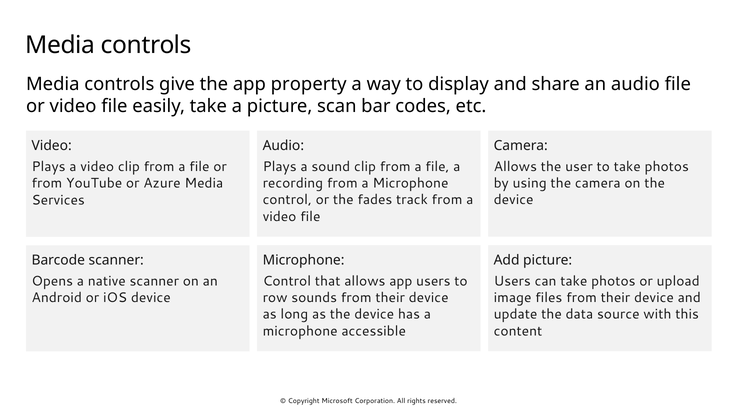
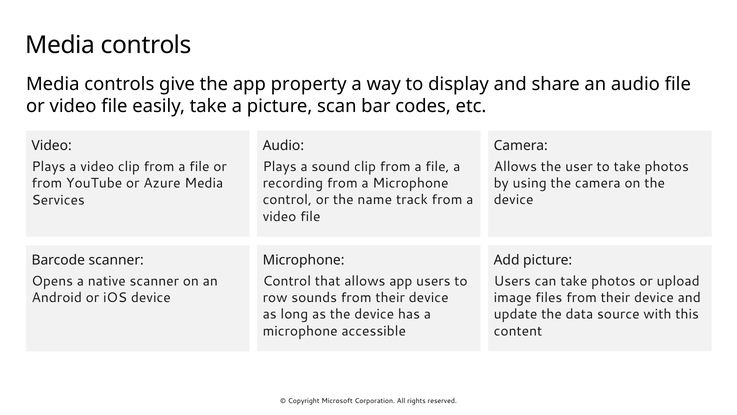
fades: fades -> name (375, 200)
